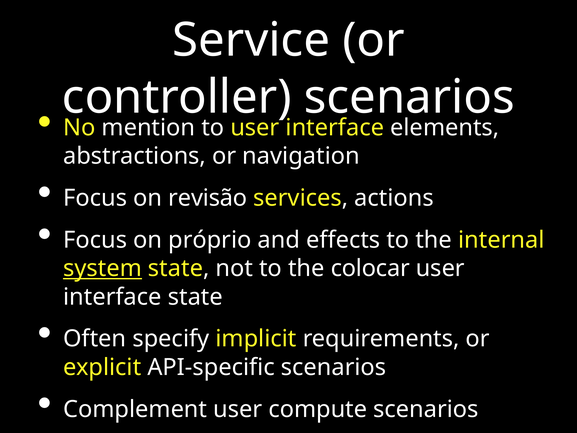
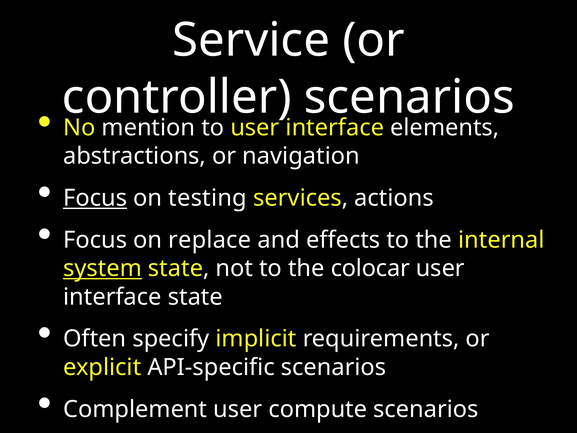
Focus underline: none -> present (95, 198)
revisão: revisão -> testing (208, 198)
próprio: próprio -> replace (210, 240)
